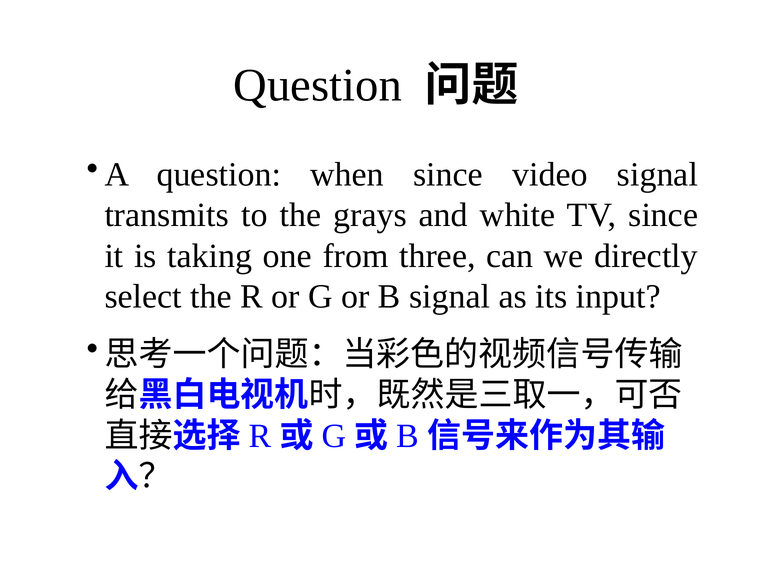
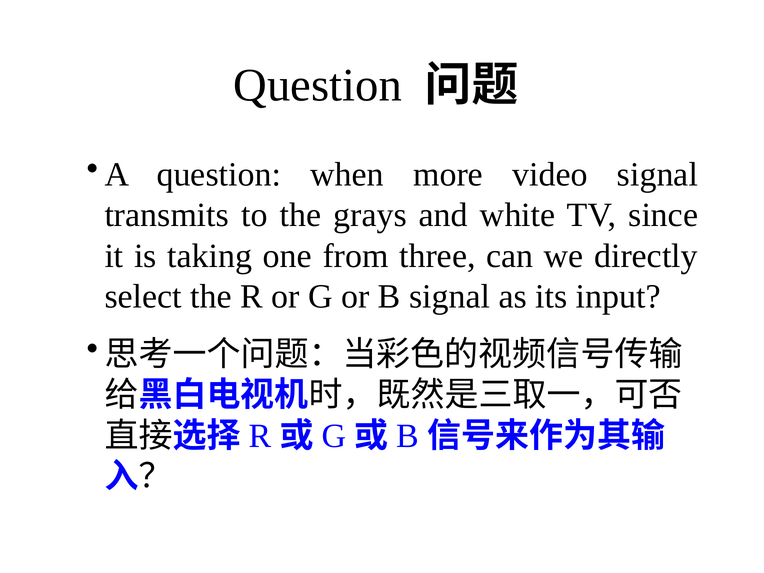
when since: since -> more (448, 174)
